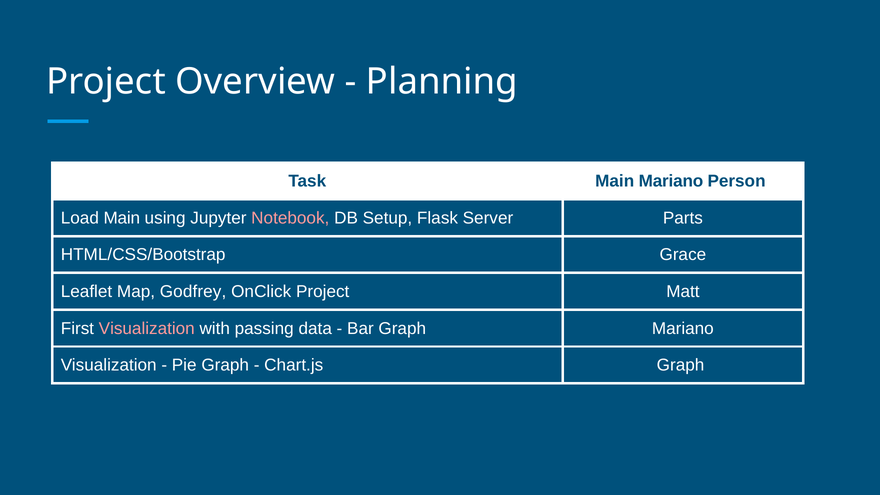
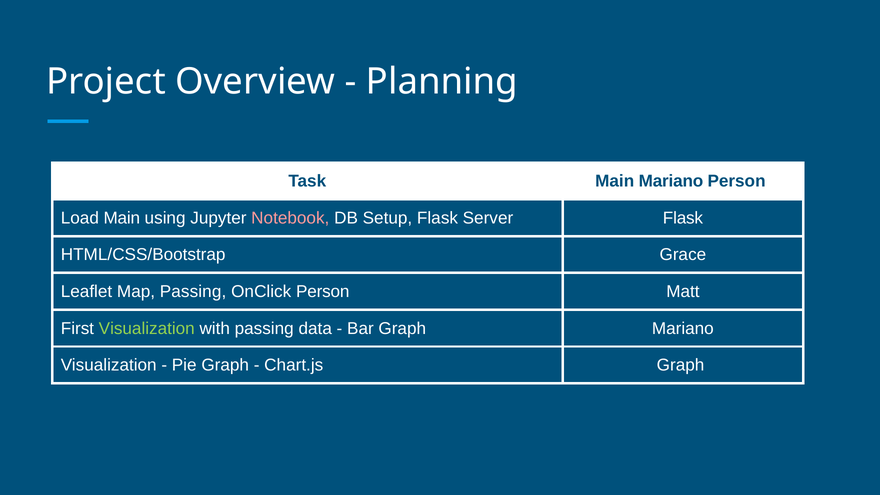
Server Parts: Parts -> Flask (683, 218)
Map Godfrey: Godfrey -> Passing (193, 292)
OnClick Project: Project -> Person (323, 292)
Visualization colour: pink -> light green (147, 328)
